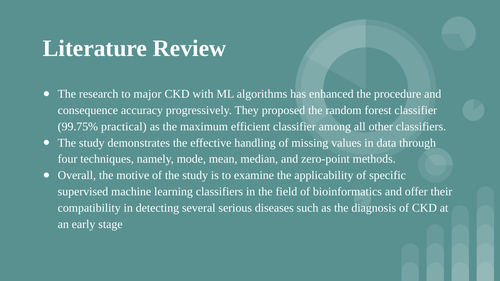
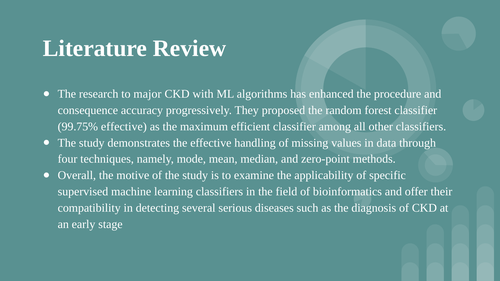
99.75% practical: practical -> effective (124, 127)
